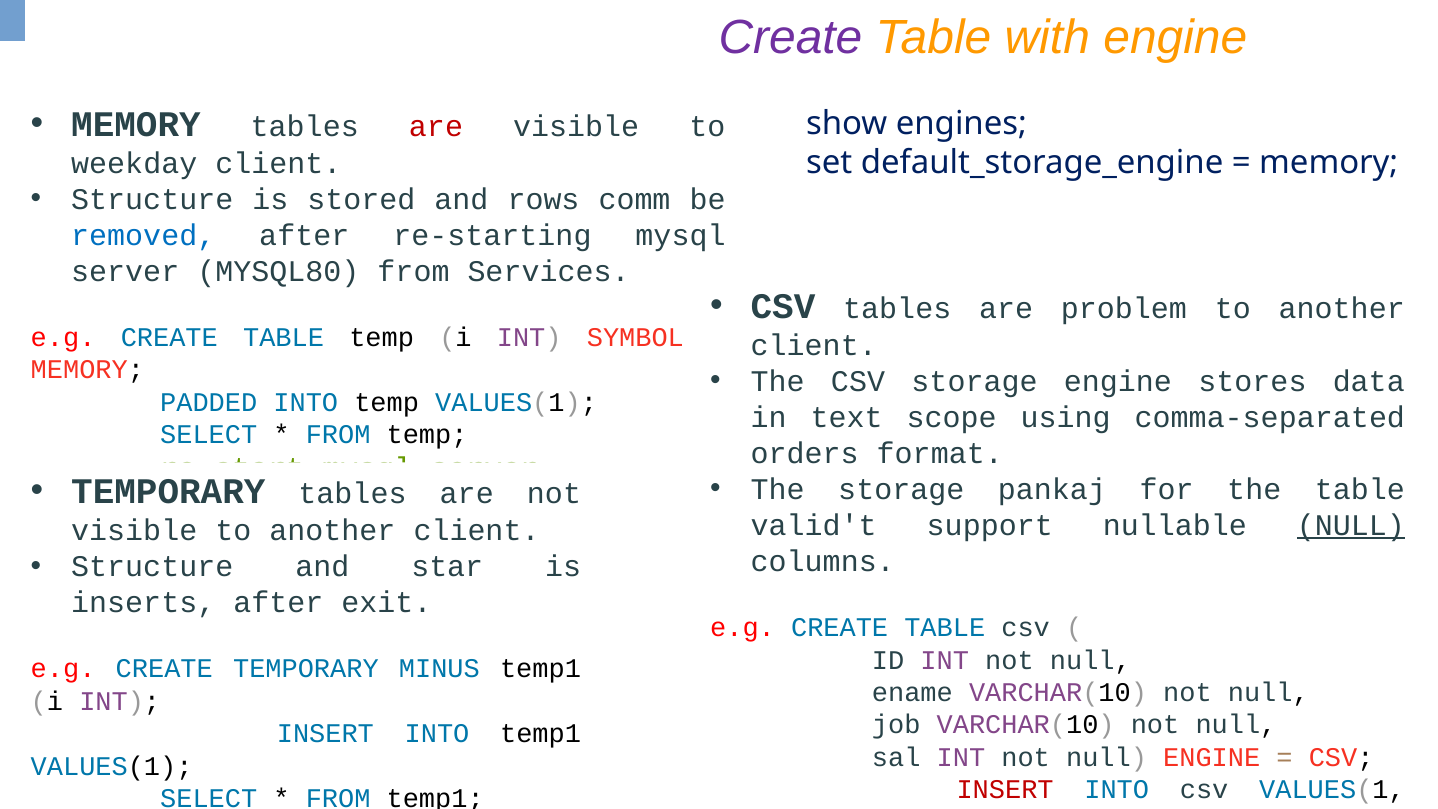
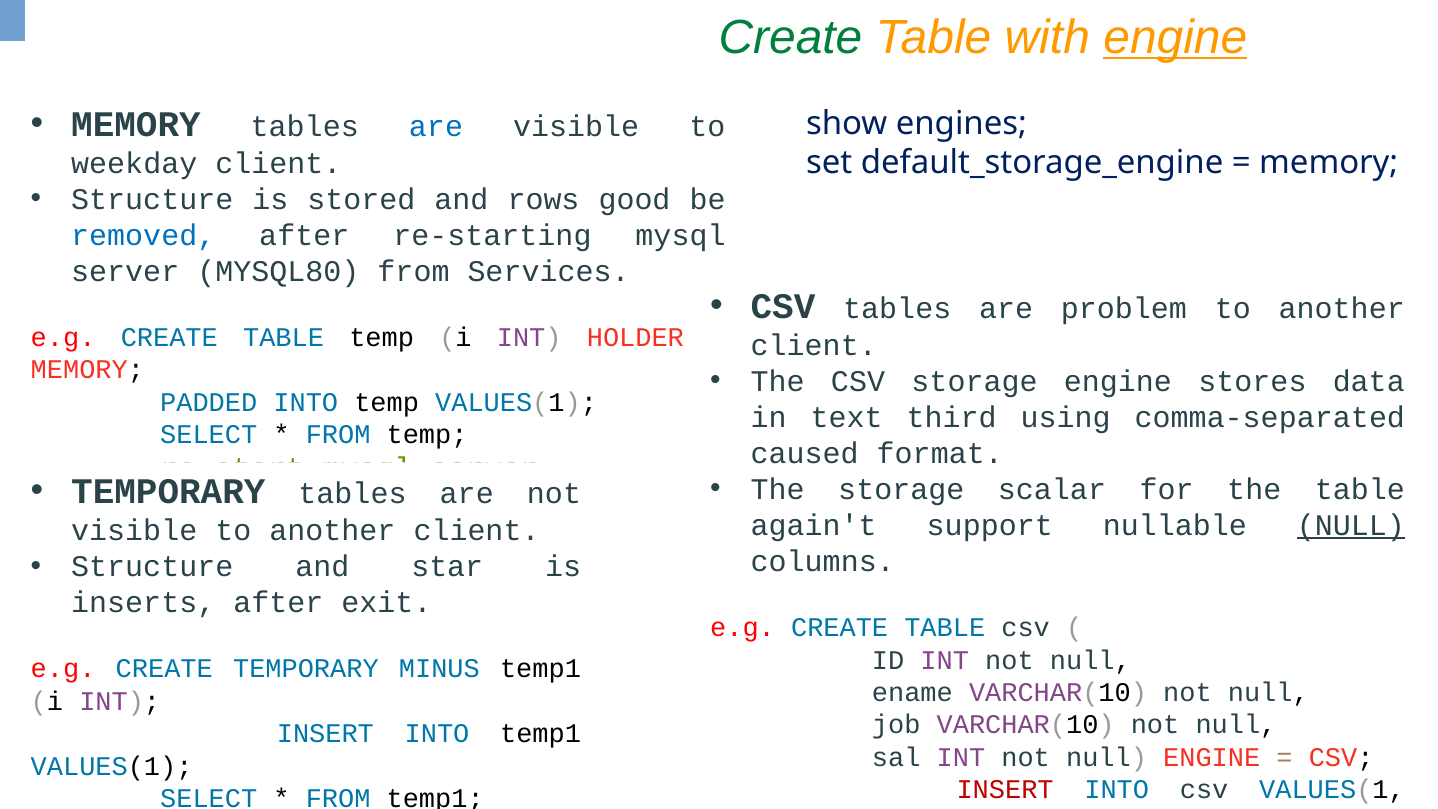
Create colour: purple -> green (790, 37)
engine underline: none -> present (1175, 37)
are colour: red -> blue (436, 126)
comm: comm -> good (635, 199)
SYMBOL: SYMBOL -> HOLDER (635, 337)
scope: scope -> third (952, 418)
orders: orders -> caused (805, 453)
pankaj: pankaj -> scalar (1052, 489)
valid't: valid't -> again't (814, 525)
